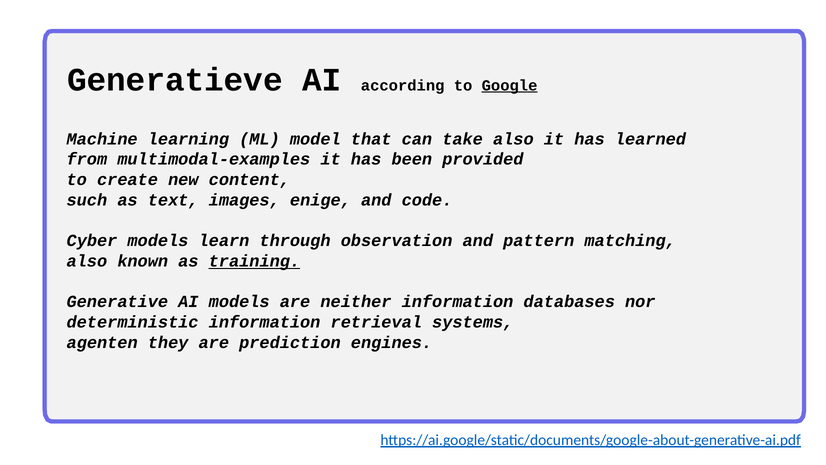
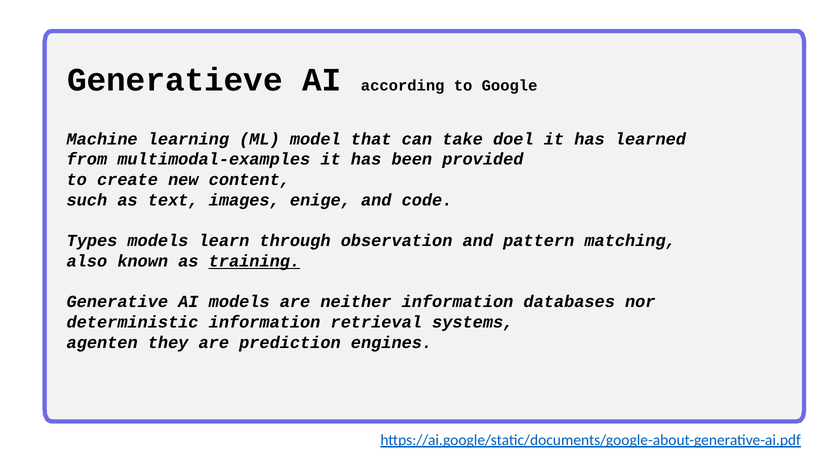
Google underline: present -> none (510, 85)
take also: also -> doel (513, 139)
Cyber: Cyber -> Types (92, 241)
